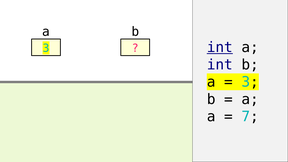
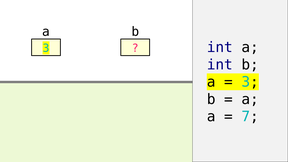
int underline: present -> none (220, 47)
